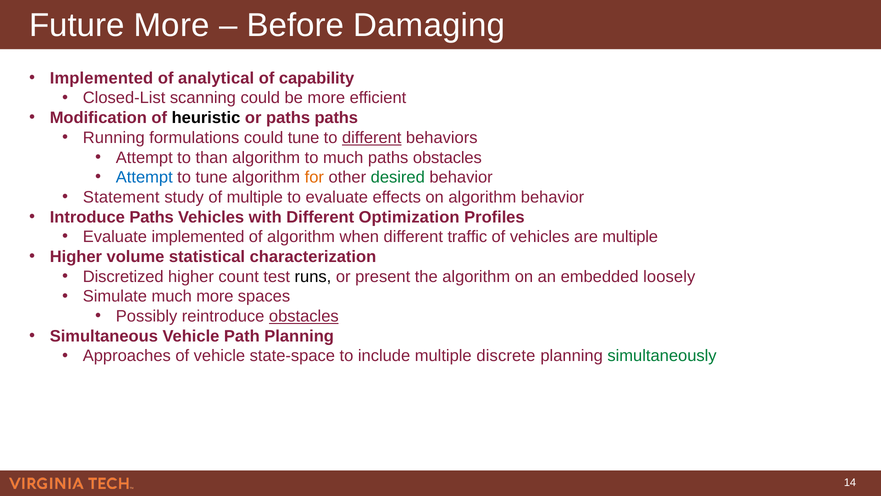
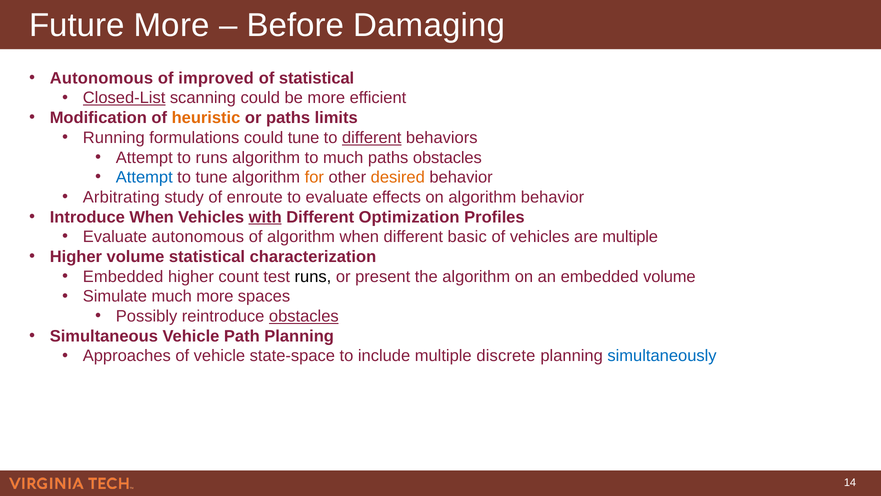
Implemented: Implemented -> Autonomous (101, 78)
analytical: analytical -> improved (216, 78)
of capability: capability -> statistical (317, 78)
Closed-List underline: none -> present (124, 98)
heuristic colour: black -> orange (206, 118)
paths paths: paths -> limits (336, 118)
to than: than -> runs (212, 157)
desired colour: green -> orange (398, 177)
Statement: Statement -> Arbitrating (121, 197)
of multiple: multiple -> enroute (255, 197)
Introduce Paths: Paths -> When (152, 217)
with underline: none -> present (265, 217)
Evaluate implemented: implemented -> autonomous (198, 237)
traffic: traffic -> basic (467, 237)
Discretized: Discretized -> Embedded (123, 276)
embedded loosely: loosely -> volume (669, 276)
simultaneously colour: green -> blue (662, 356)
